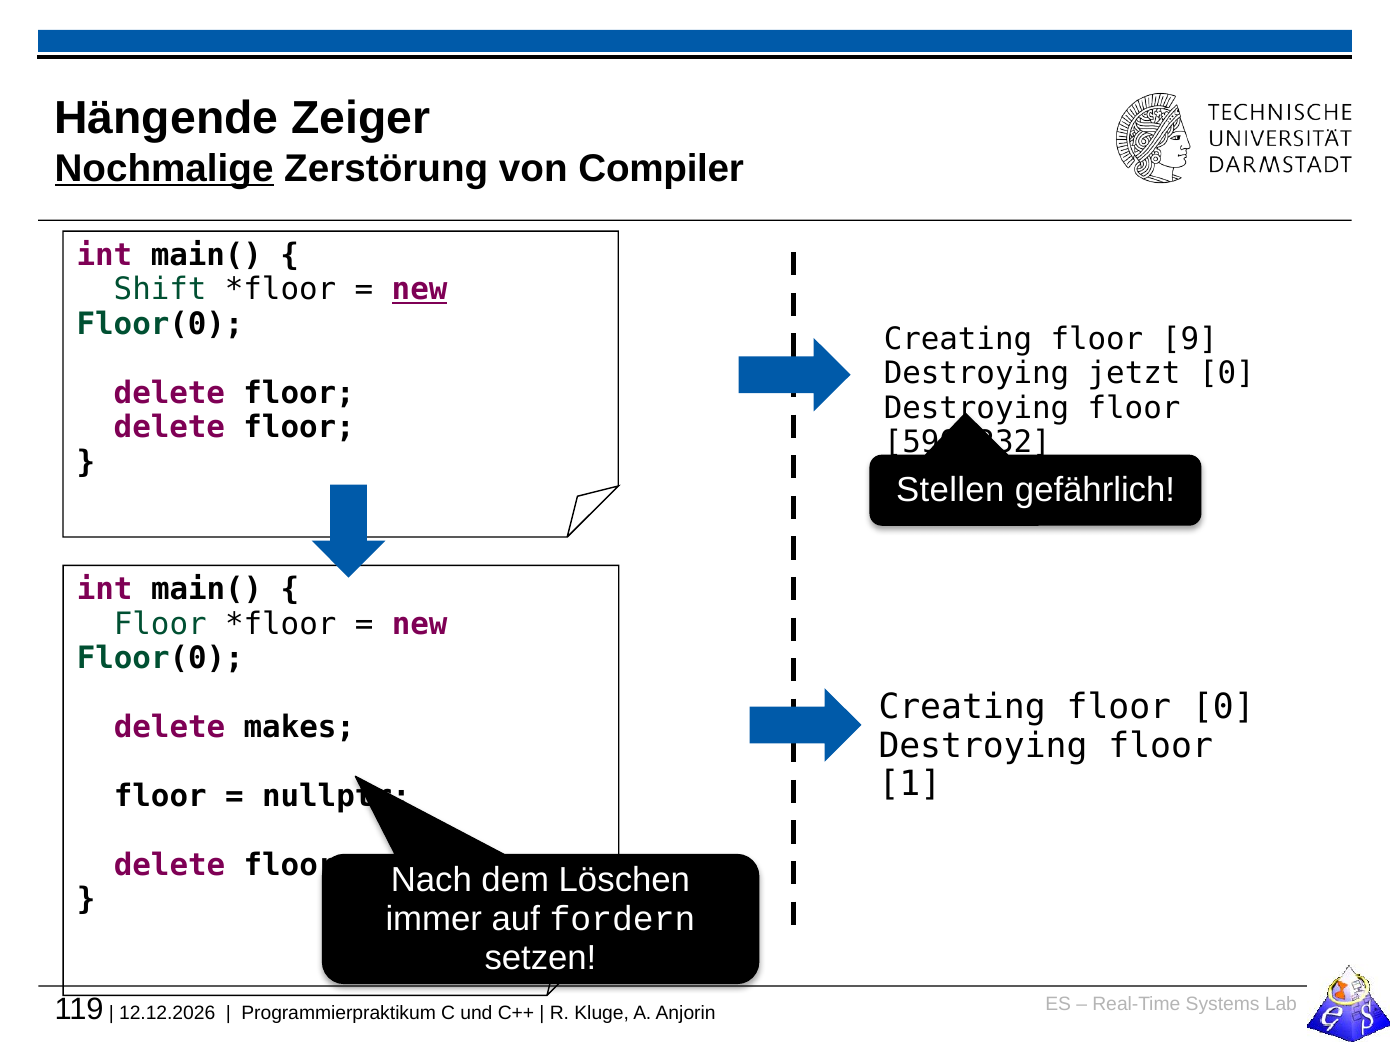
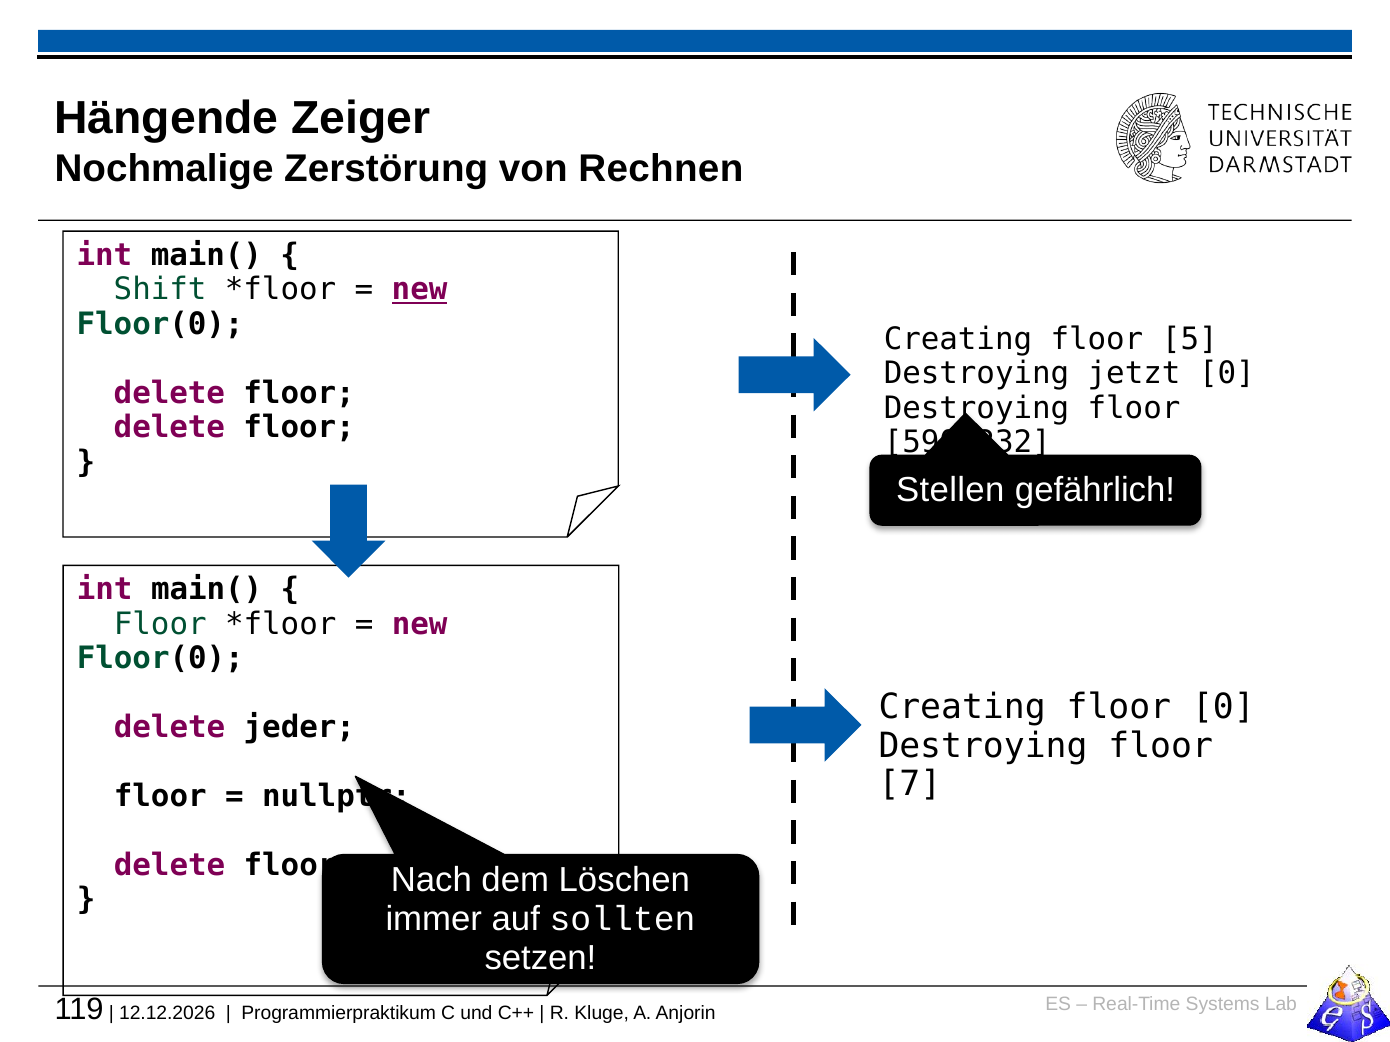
Nochmalige underline: present -> none (164, 168)
Compiler: Compiler -> Rechnen (661, 168)
9: 9 -> 5 (1190, 339)
makes: makes -> jeder (299, 728)
1: 1 -> 7 (910, 785)
fordern: fordern -> sollten (623, 920)
